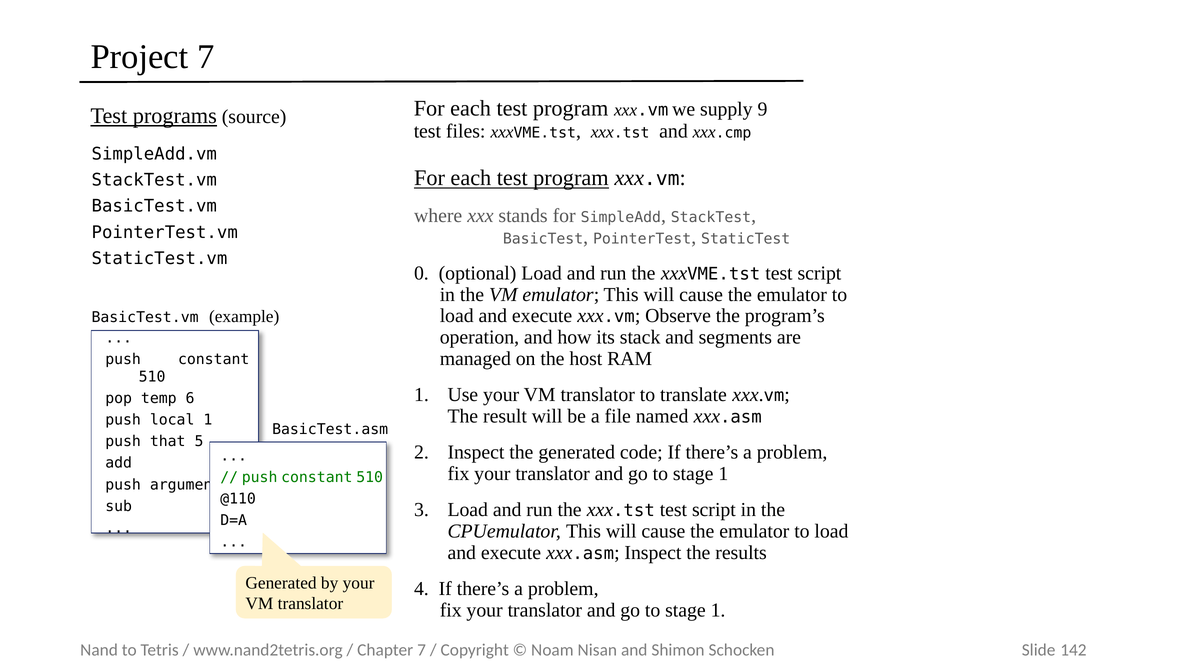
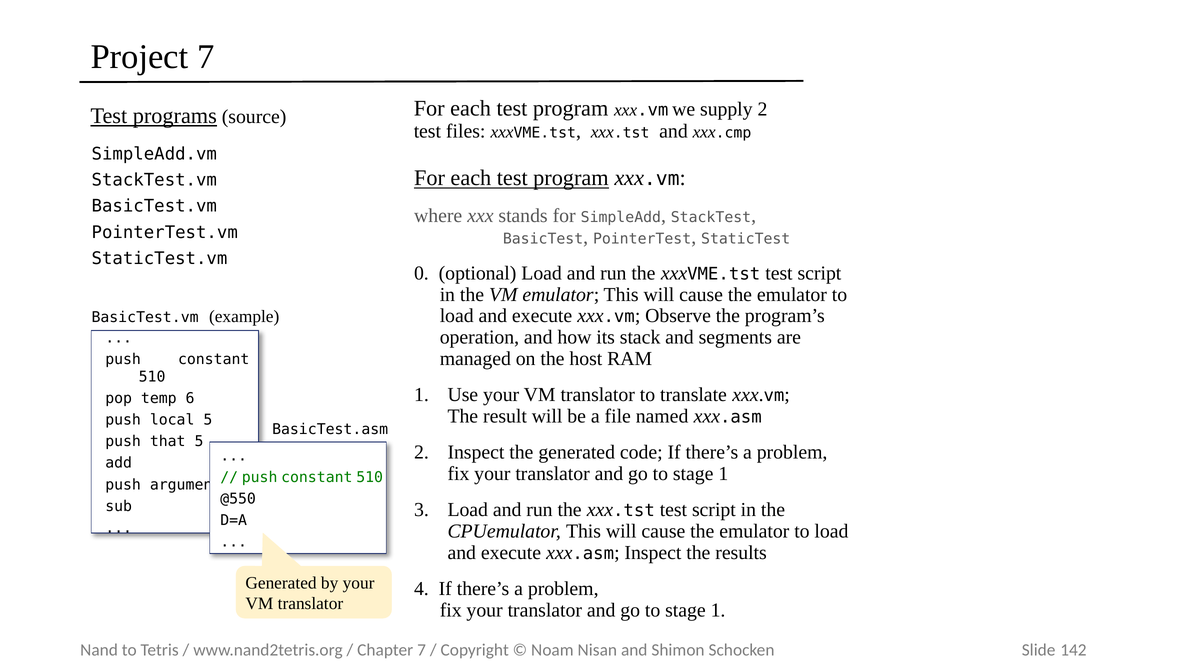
supply 9: 9 -> 2 (762, 110)
local 1: 1 -> 5 (208, 420)
@110: @110 -> @550 (238, 499)
